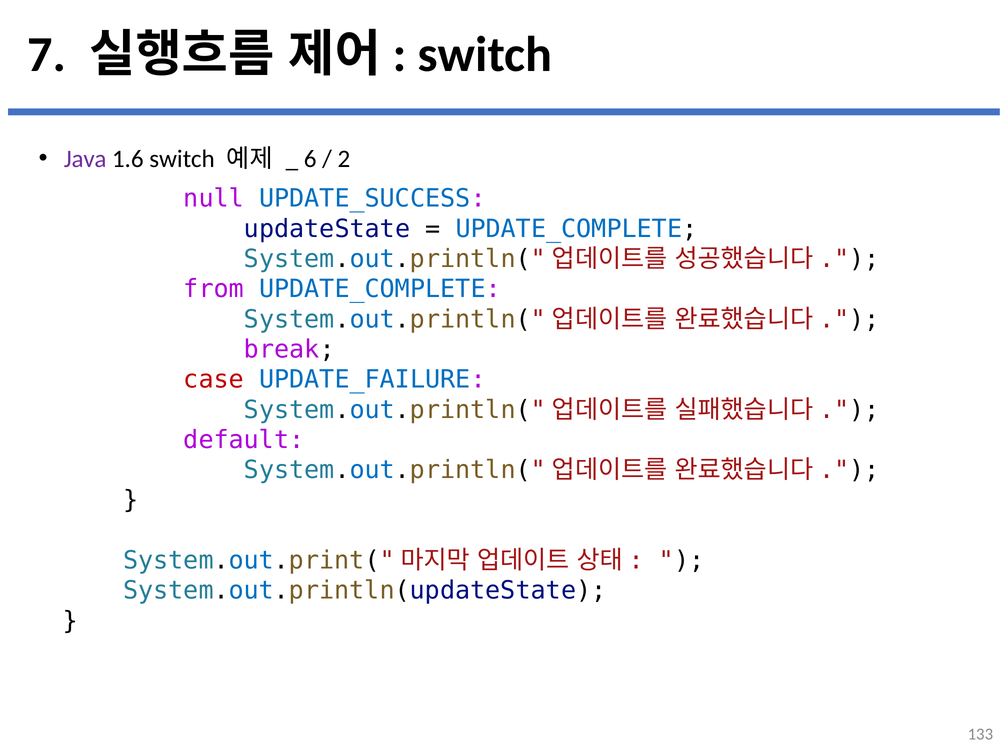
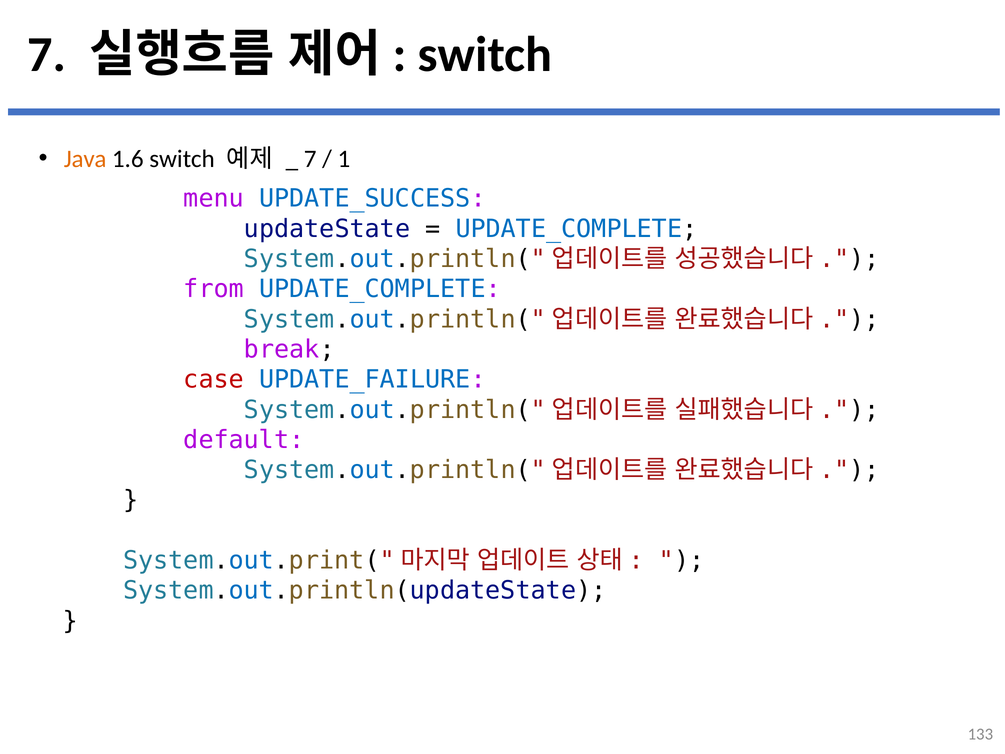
Java colour: purple -> orange (85, 159)
6: 6 -> 7 (310, 159)
2: 2 -> 1 (344, 159)
null: null -> menu (214, 199)
